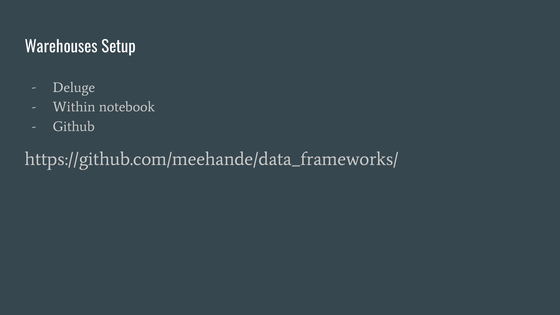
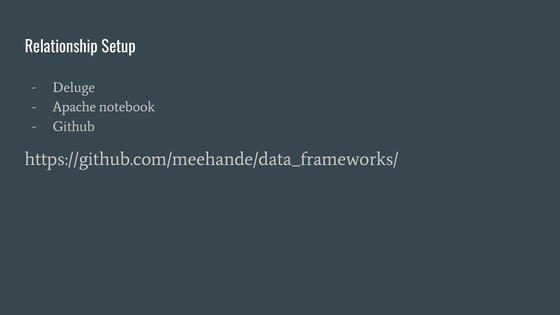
Warehouses: Warehouses -> Relationship (61, 47)
Within: Within -> Apache (74, 107)
